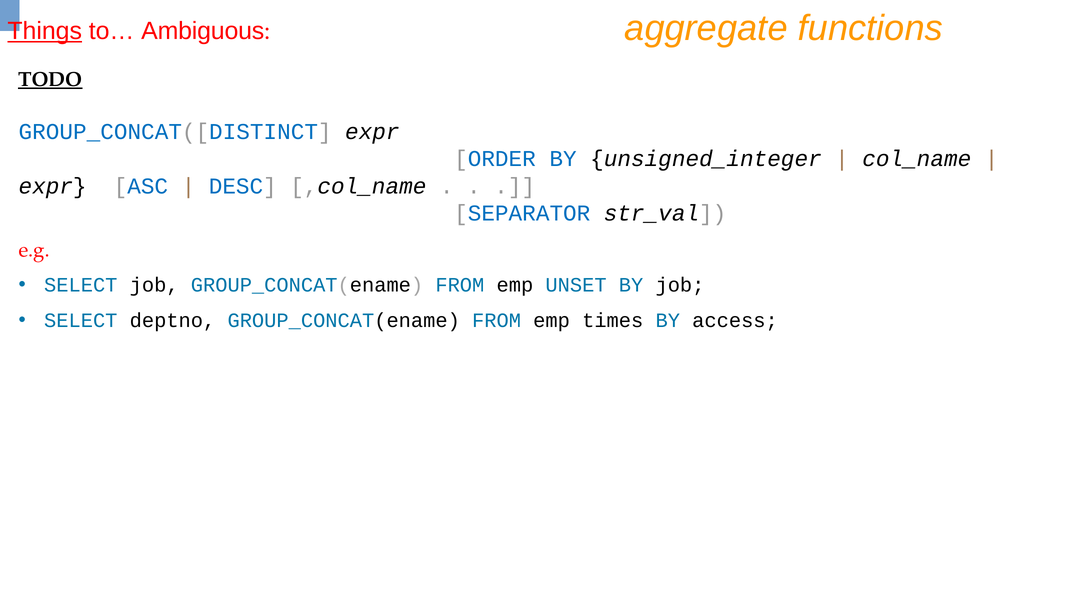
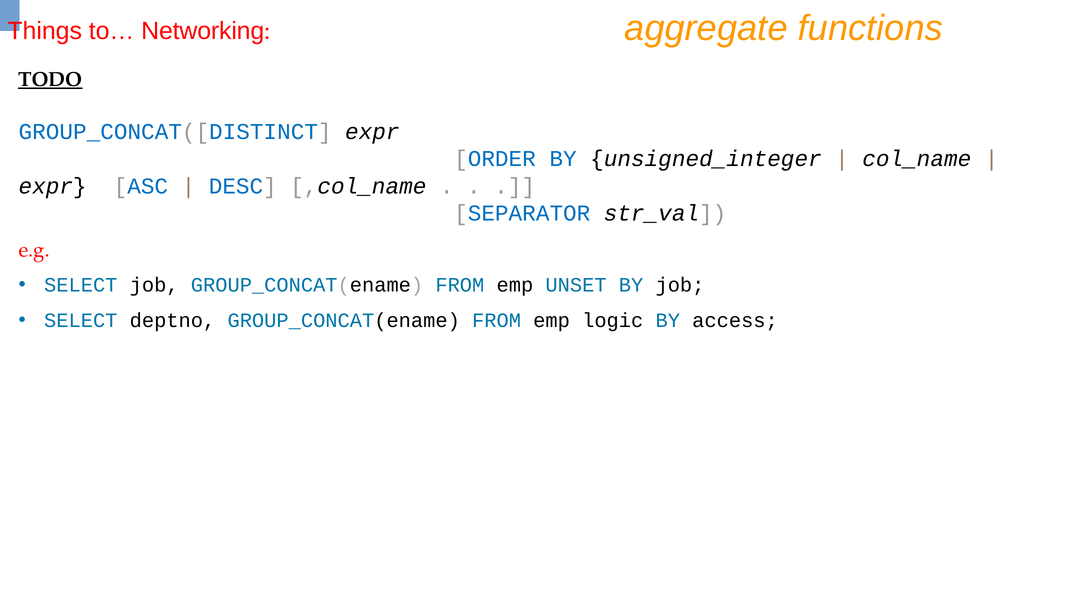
Things underline: present -> none (45, 31)
Ambiguous: Ambiguous -> Networking (203, 31)
times: times -> logic (613, 320)
